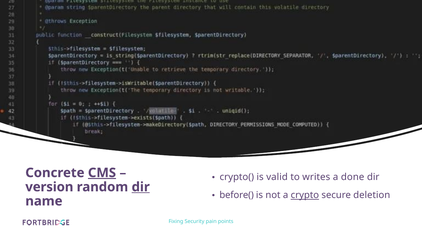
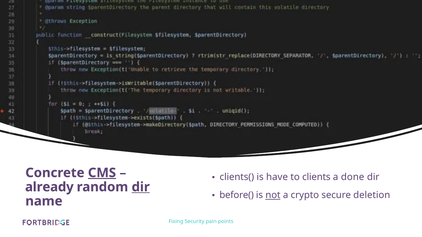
crypto(: crypto( -> clients( (237, 177)
valid: valid -> have (277, 177)
writes: writes -> clients (316, 177)
version: version -> already (49, 187)
not underline: none -> present (273, 196)
crypto underline: present -> none (305, 196)
